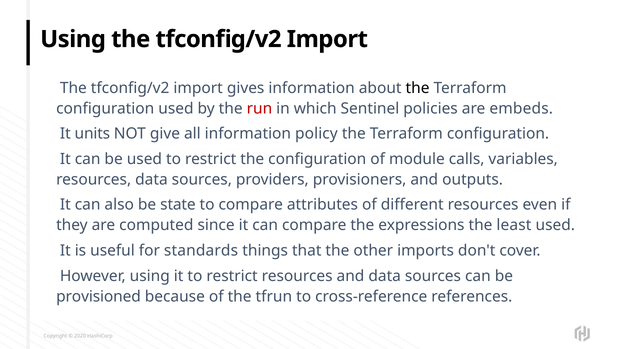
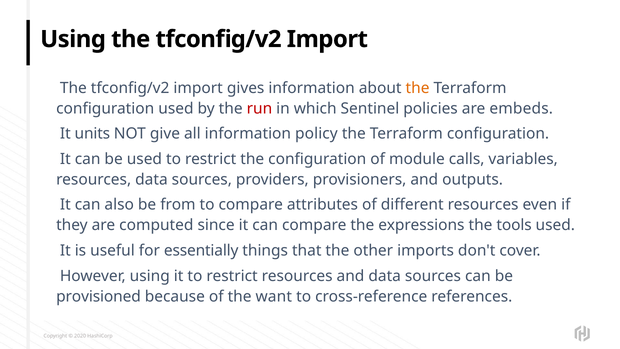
the colour: black -> orange (418, 88)
state: state -> from (178, 205)
least: least -> tools (514, 225)
standards: standards -> essentially (201, 250)
tfrun: tfrun -> want (274, 296)
